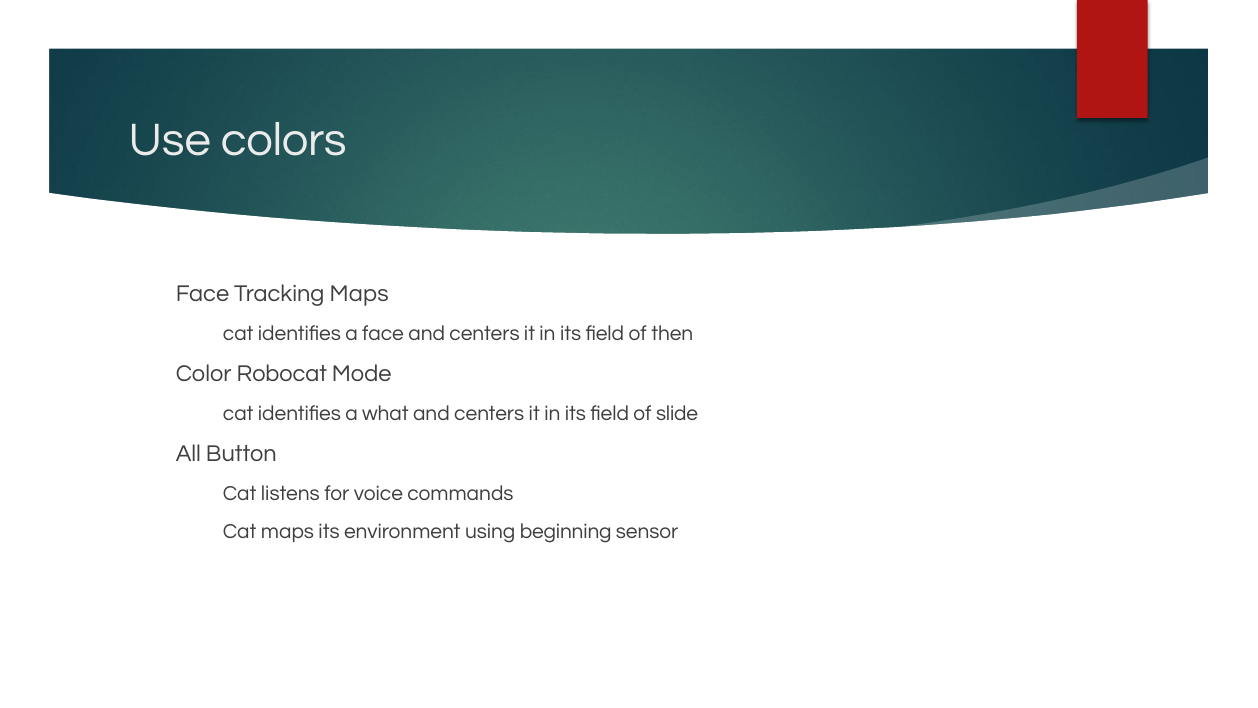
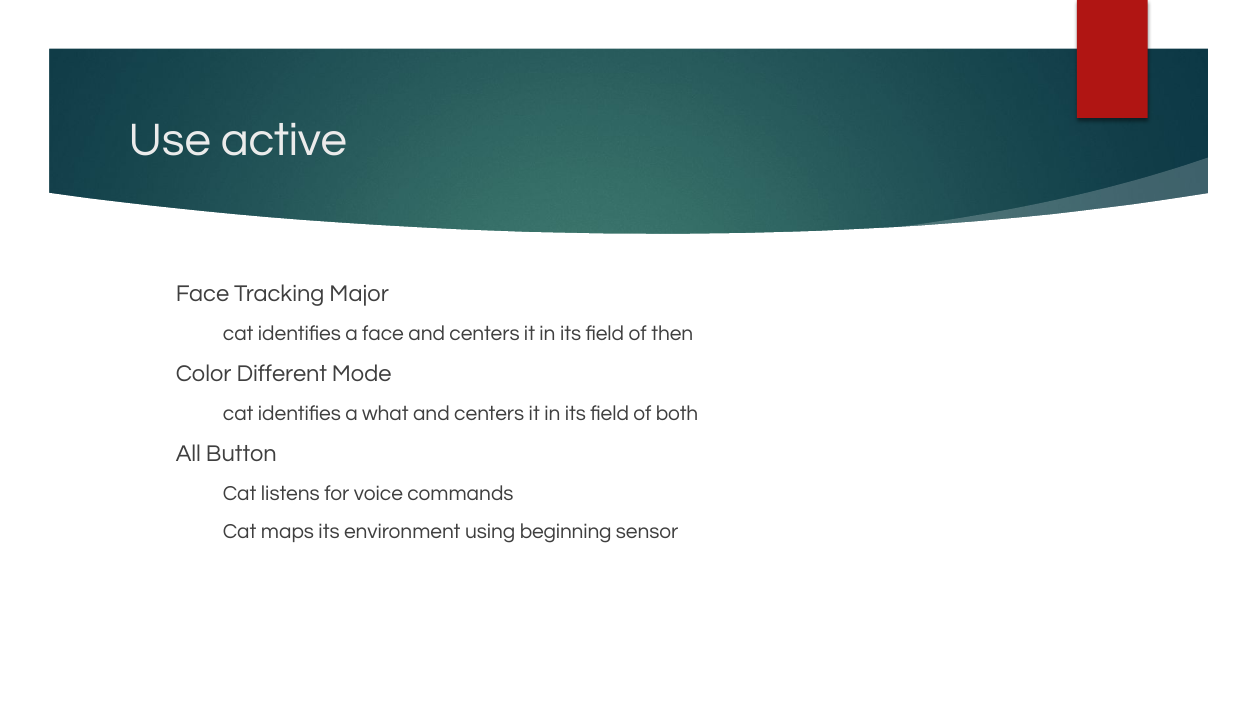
colors: colors -> active (284, 140)
Tracking Maps: Maps -> Major (359, 294)
Robocat: Robocat -> Different (282, 374)
slide: slide -> both (677, 413)
